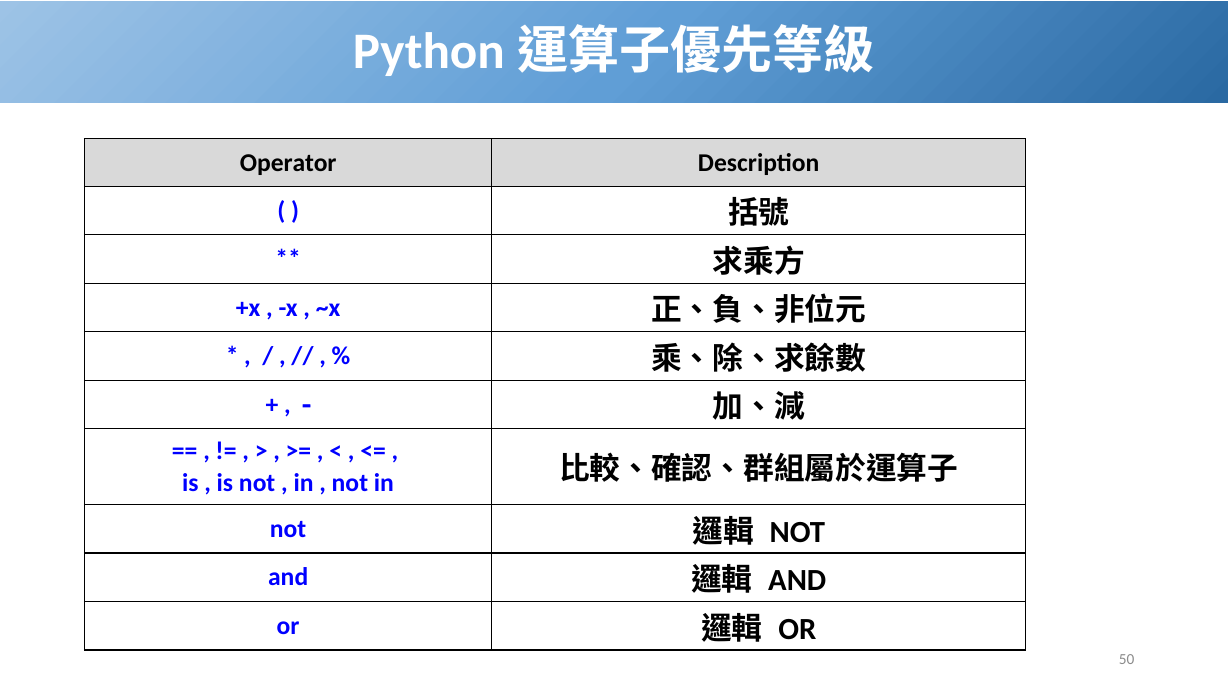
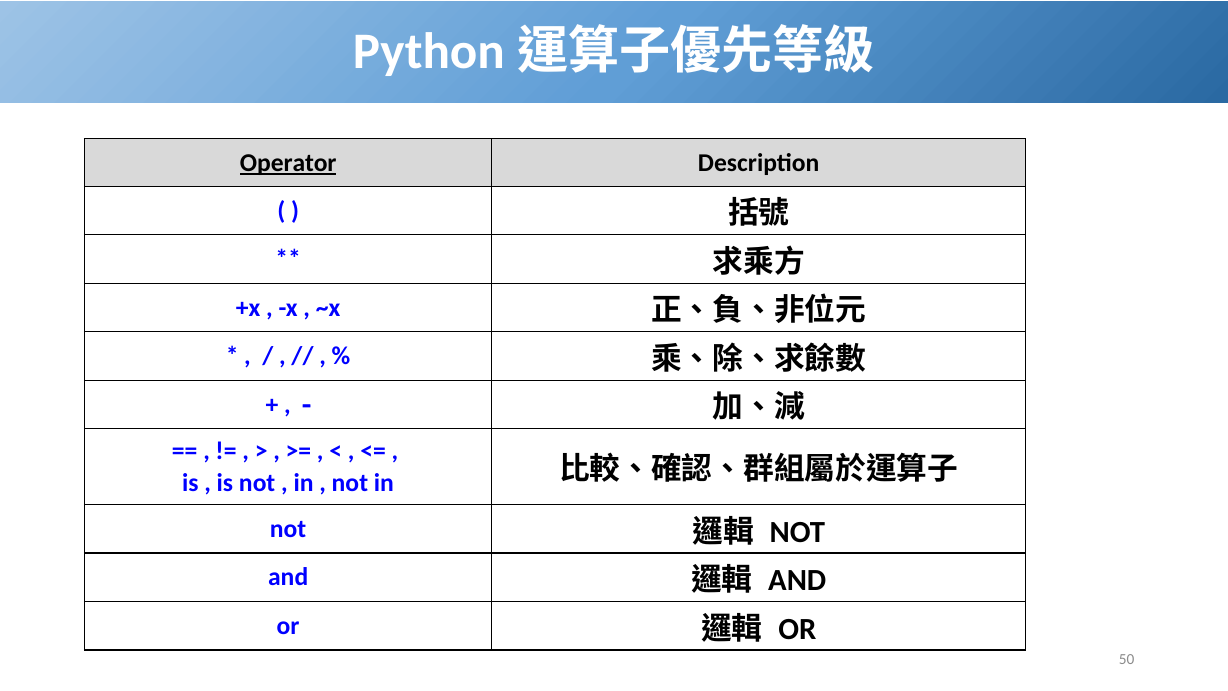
Operator underline: none -> present (288, 163)
